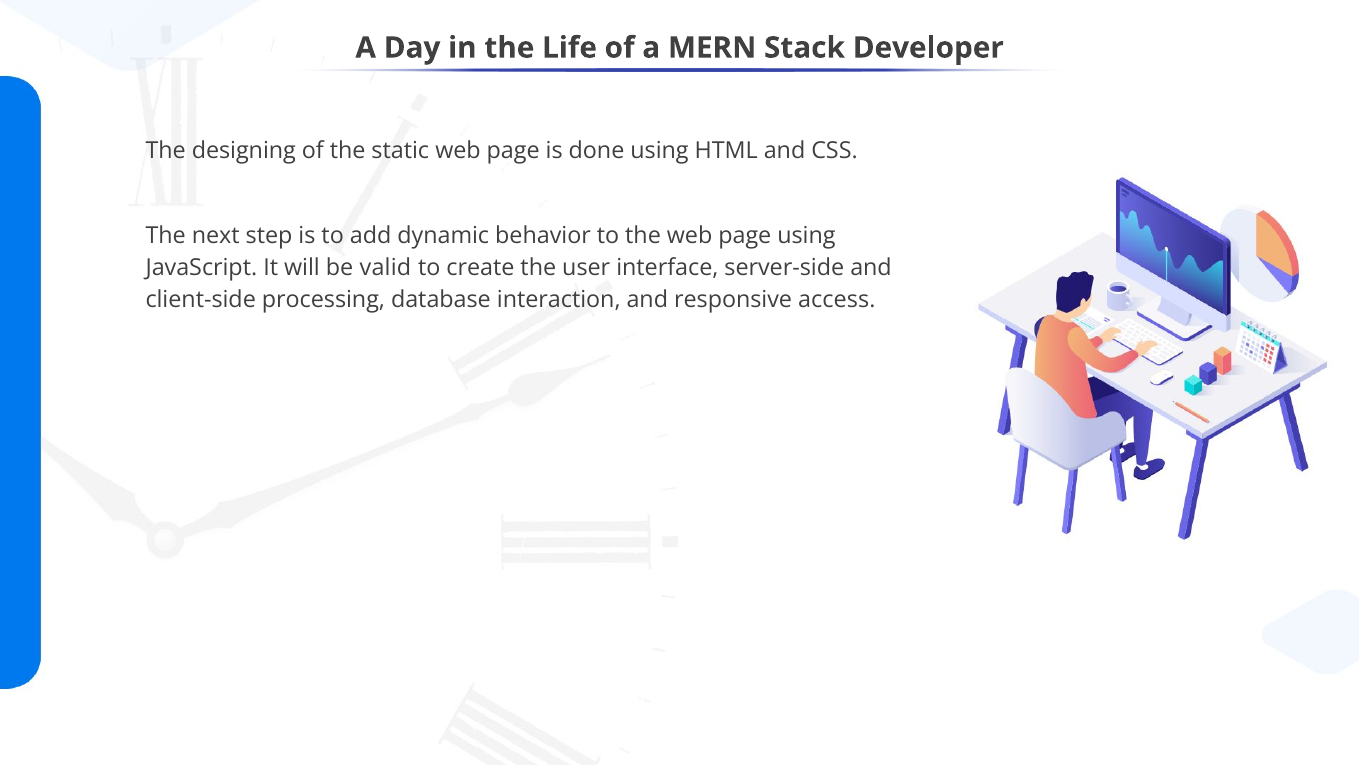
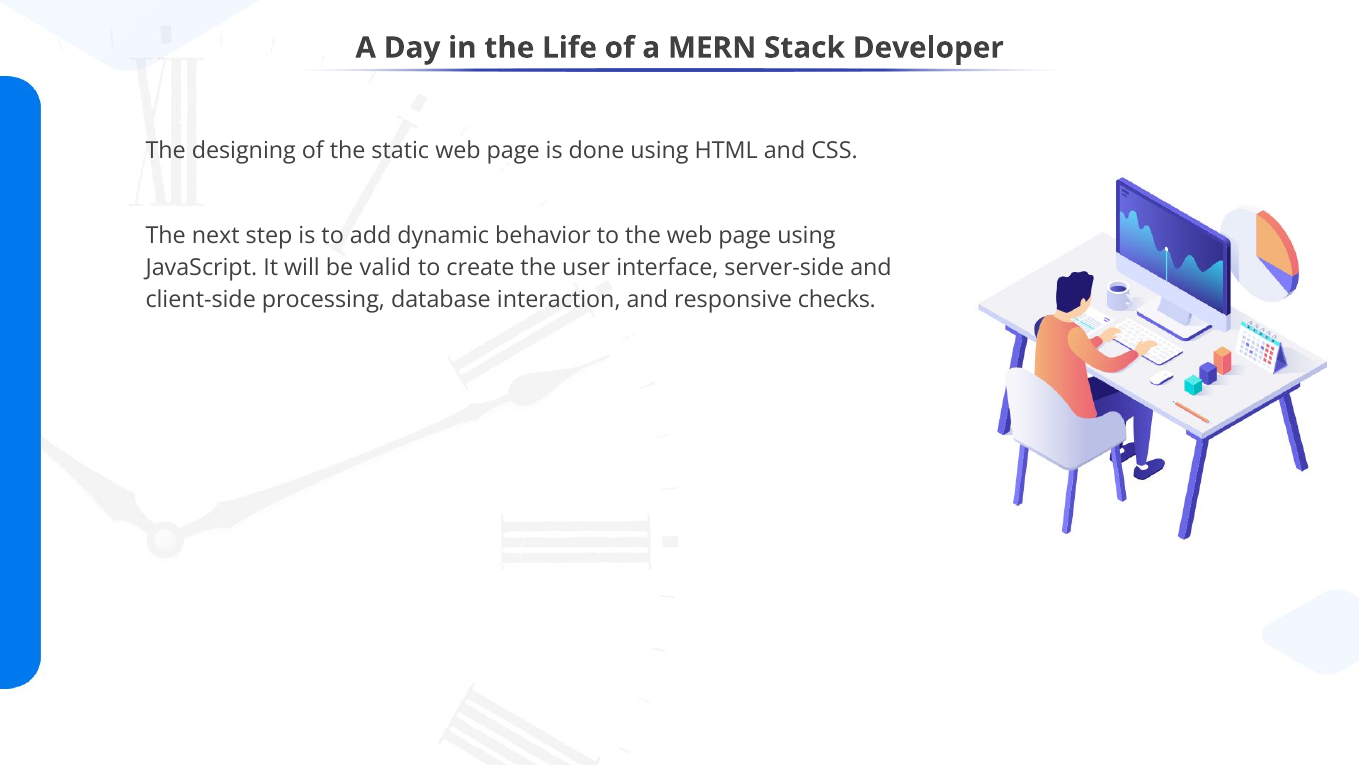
access: access -> checks (837, 300)
